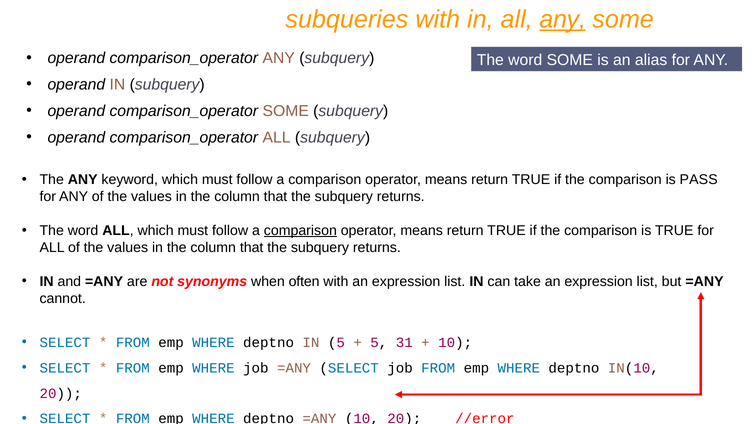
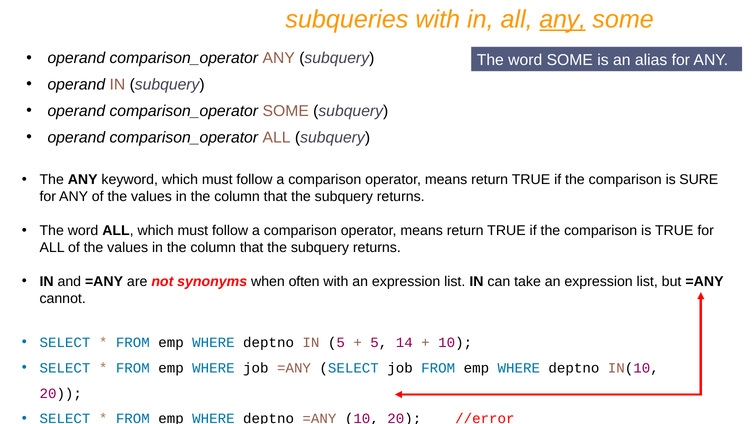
PASS: PASS -> SURE (699, 180)
comparison underline: present -> none (300, 231)
31: 31 -> 14 (404, 343)
